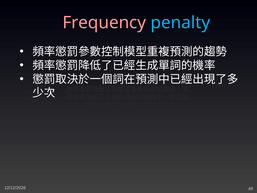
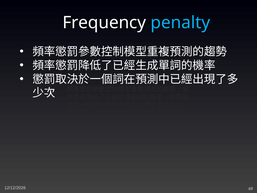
Frequency colour: pink -> white (104, 23)
